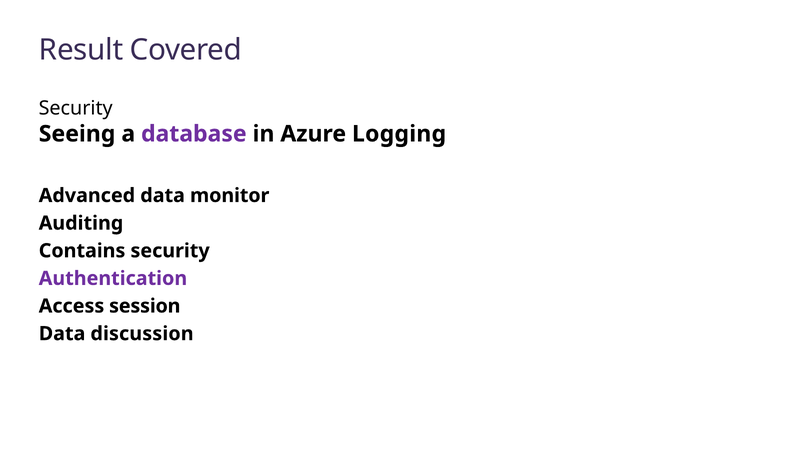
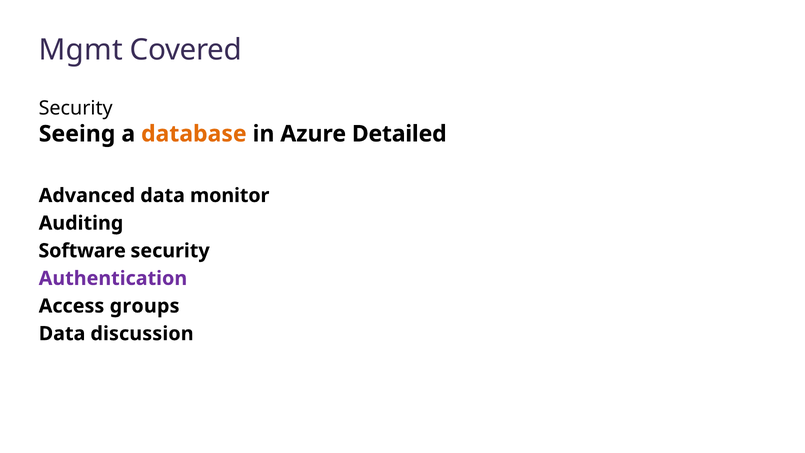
Result: Result -> Mgmt (81, 50)
database colour: purple -> orange (194, 134)
Logging: Logging -> Detailed (399, 134)
Contains: Contains -> Software (82, 251)
session: session -> groups (145, 306)
